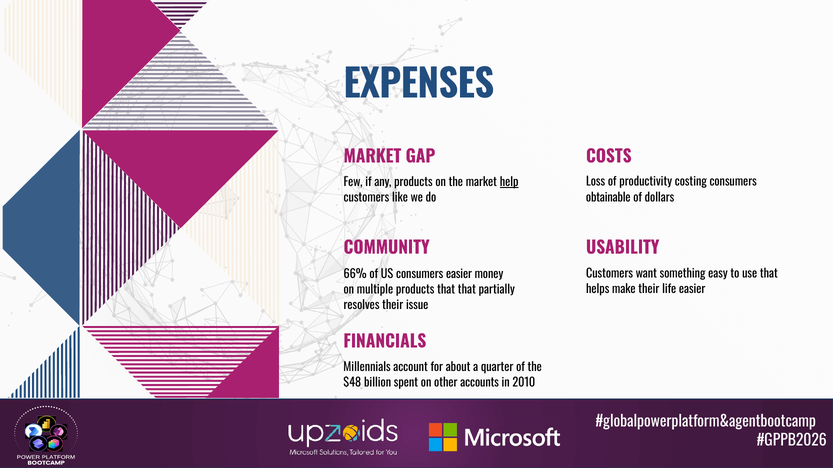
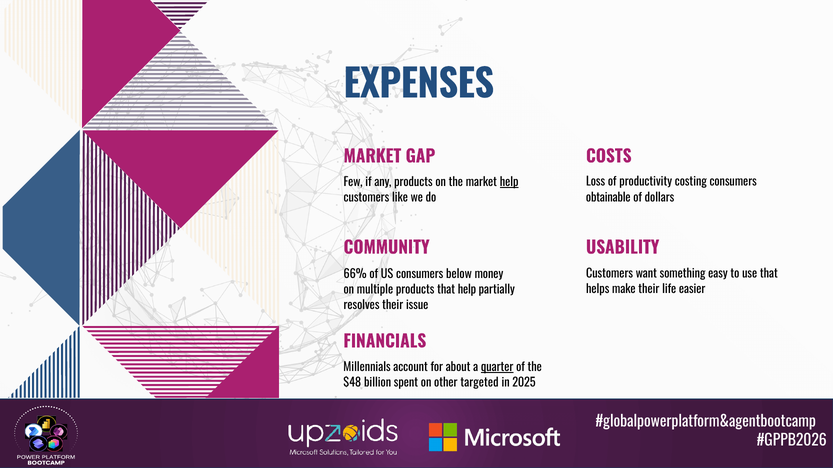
consumers easier: easier -> below (459, 275)
that that: that -> help (467, 290)
quarter underline: none -> present (497, 368)
accounts: accounts -> targeted (479, 383)
2010: 2010 -> 2025 (524, 383)
